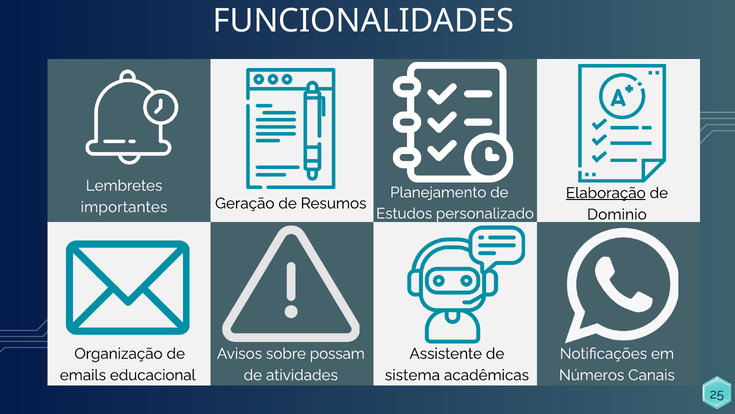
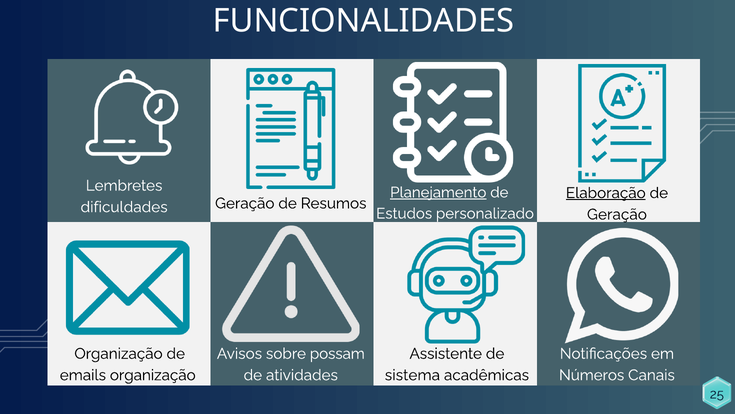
Planejamento underline: none -> present (438, 192)
importantes: importantes -> dificuldades (124, 207)
Dominio: Dominio -> Geração (617, 214)
emails educacional: educacional -> organização (153, 375)
